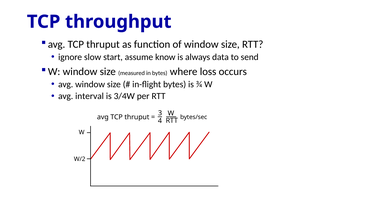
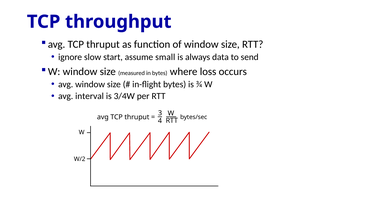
know: know -> small (165, 57)
